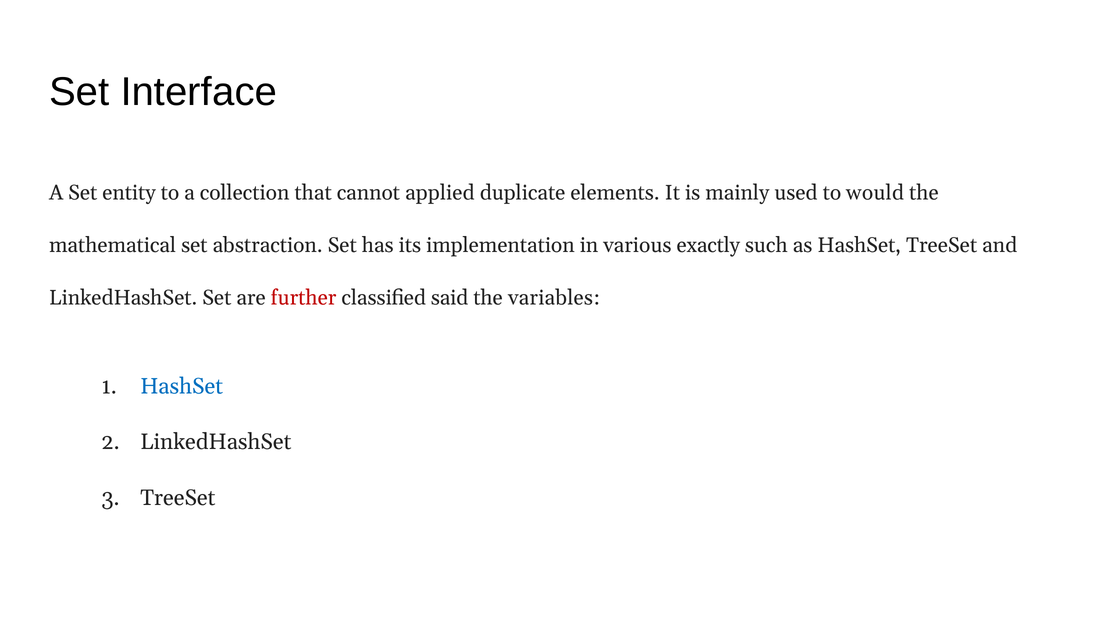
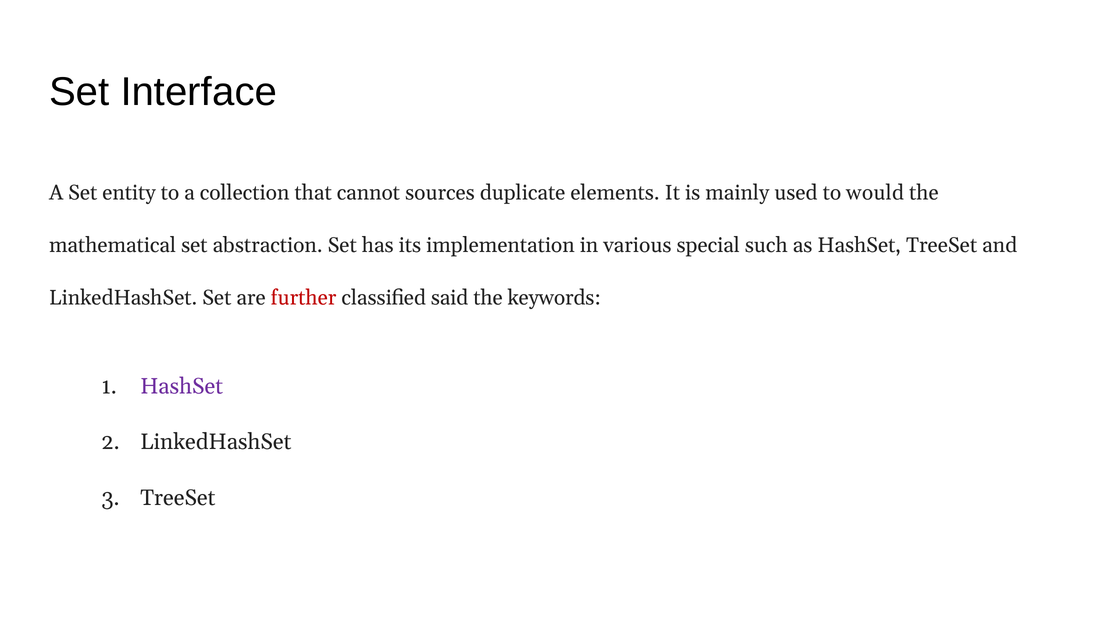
applied: applied -> sources (440, 193)
exactly: exactly -> special (708, 245)
variables: variables -> keywords (554, 298)
HashSet colour: blue -> purple (182, 387)
